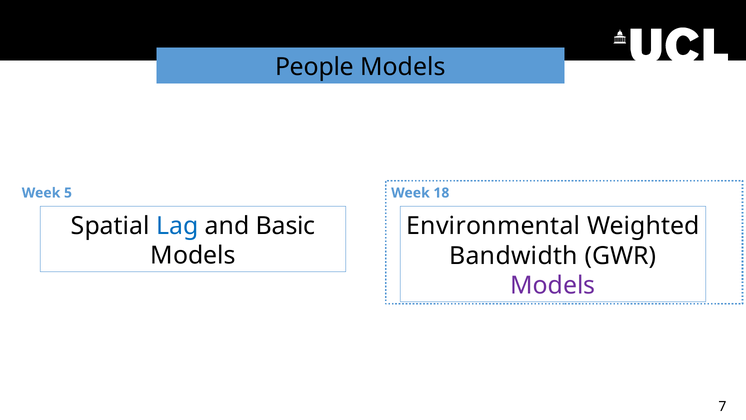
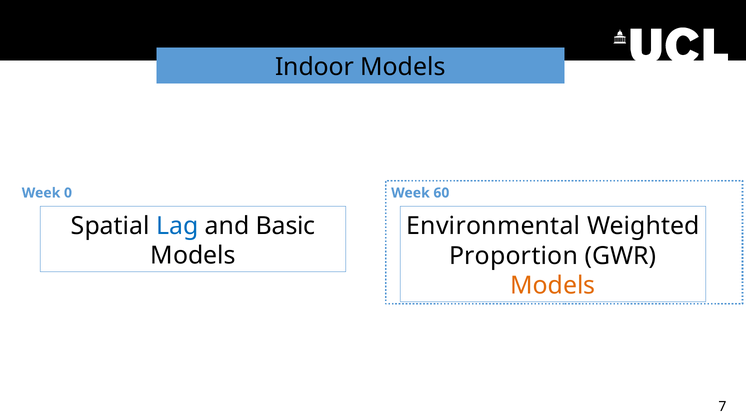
People: People -> Indoor (315, 67)
5: 5 -> 0 (68, 193)
18: 18 -> 60 (441, 193)
Bandwidth: Bandwidth -> Proportion (514, 256)
Models colour: purple -> orange (553, 285)
